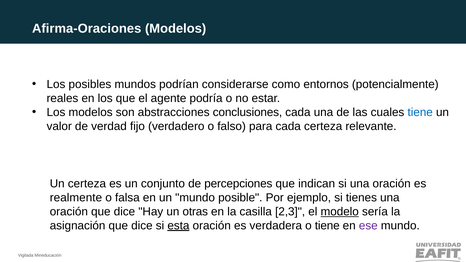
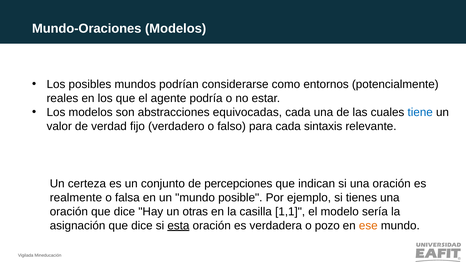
Afirma-Oraciones: Afirma-Oraciones -> Mundo-Oraciones (87, 29)
conclusiones: conclusiones -> equivocadas (247, 112)
cada certeza: certeza -> sintaxis (323, 126)
2,3: 2,3 -> 1,1 (290, 212)
modelo underline: present -> none (340, 212)
o tiene: tiene -> pozo (327, 226)
ese colour: purple -> orange (368, 226)
